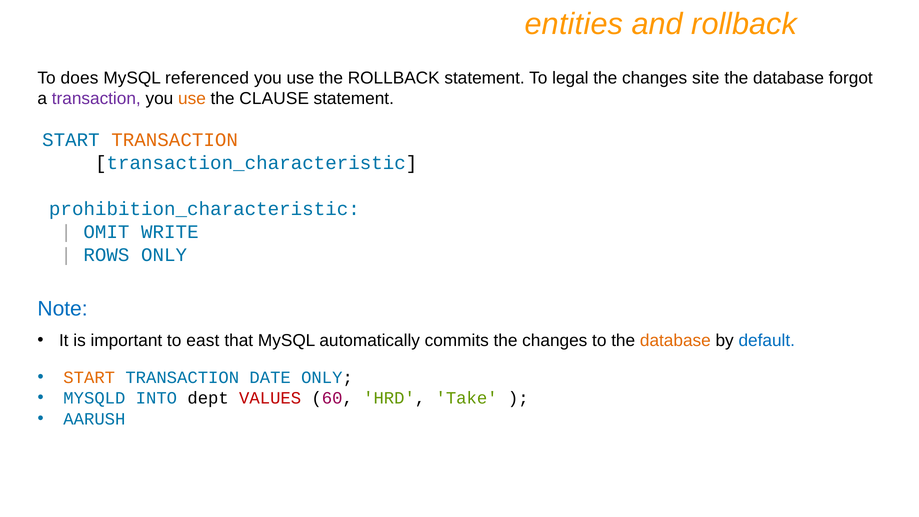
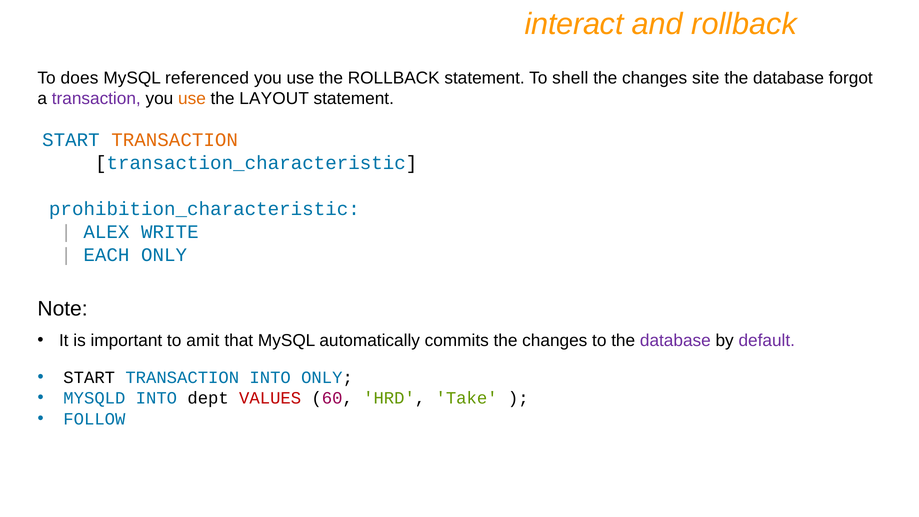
entities: entities -> interact (574, 24)
legal: legal -> shell (570, 78)
CLAUSE: CLAUSE -> LAYOUT (274, 99)
OMIT: OMIT -> ALEX (106, 232)
ROWS: ROWS -> EACH (106, 255)
Note colour: blue -> black (63, 309)
east: east -> amit (203, 340)
database colour: orange -> purple (675, 340)
default colour: blue -> purple (767, 340)
START colour: orange -> black (89, 377)
TRANSACTION DATE: DATE -> INTO (270, 377)
AARUSH: AARUSH -> FOLLOW (94, 419)
